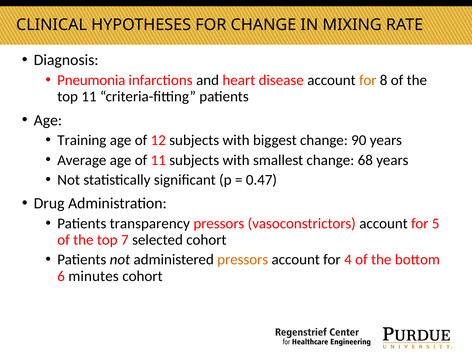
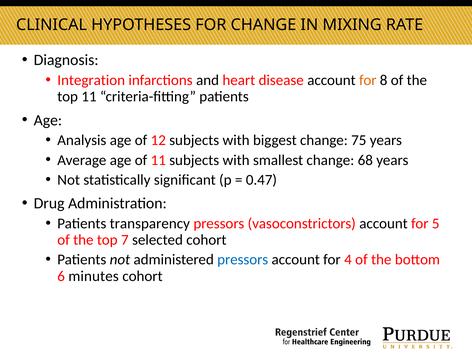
Pneumonia: Pneumonia -> Integration (91, 80)
Training: Training -> Analysis (82, 140)
90: 90 -> 75 (359, 140)
pressors colour: orange -> blue (243, 260)
